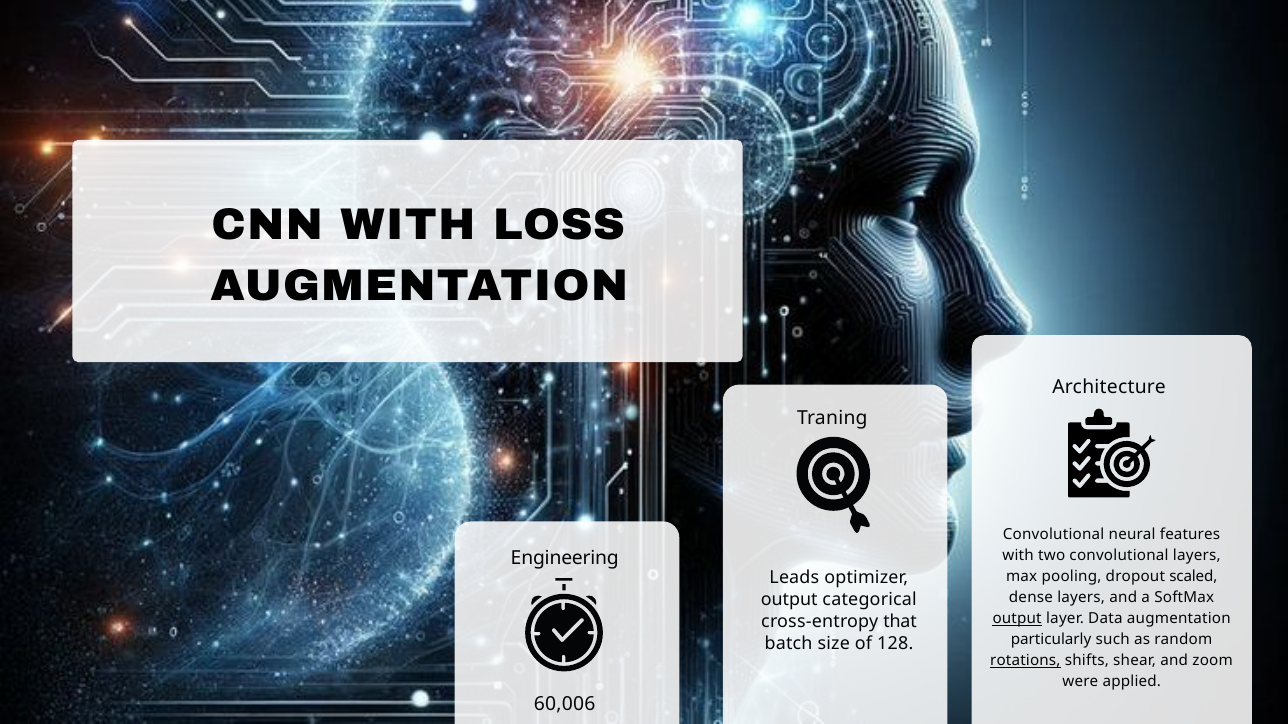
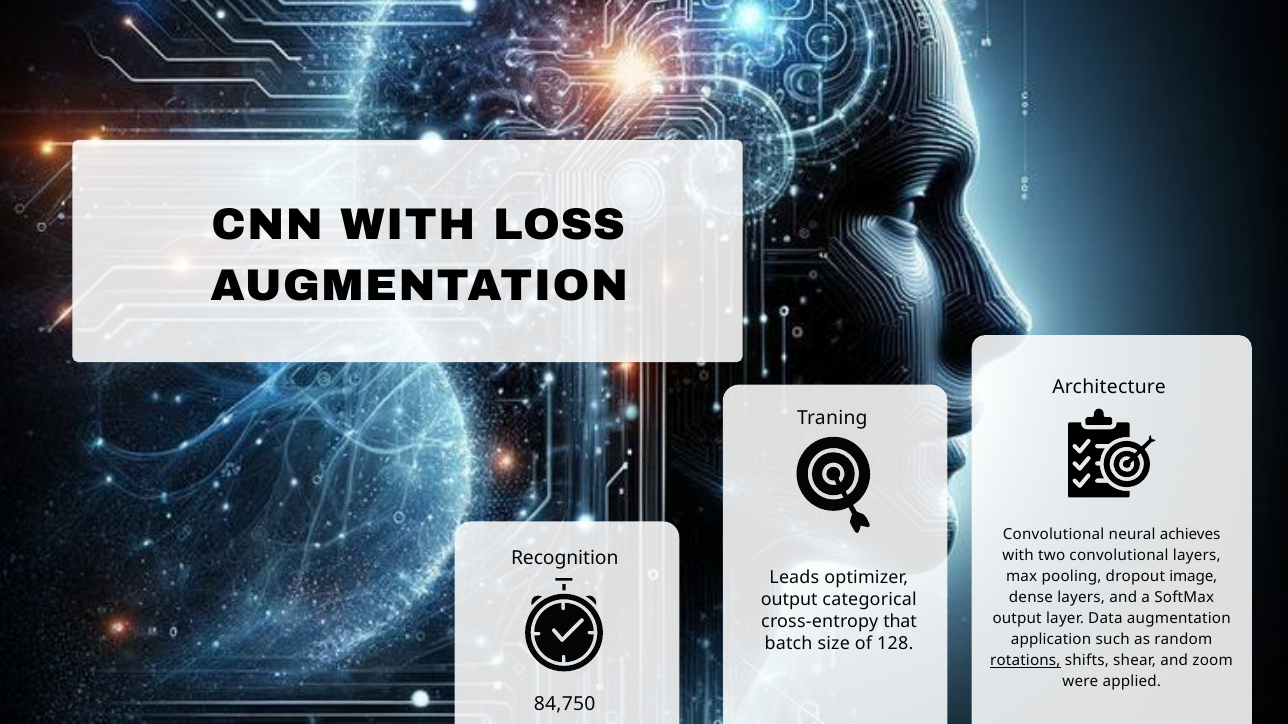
features: features -> achieves (1190, 535)
Engineering: Engineering -> Recognition (565, 559)
scaled: scaled -> image (1193, 577)
output underline: present -> none (1017, 619)
particularly: particularly -> application (1051, 640)
60,006: 60,006 -> 84,750 (565, 705)
